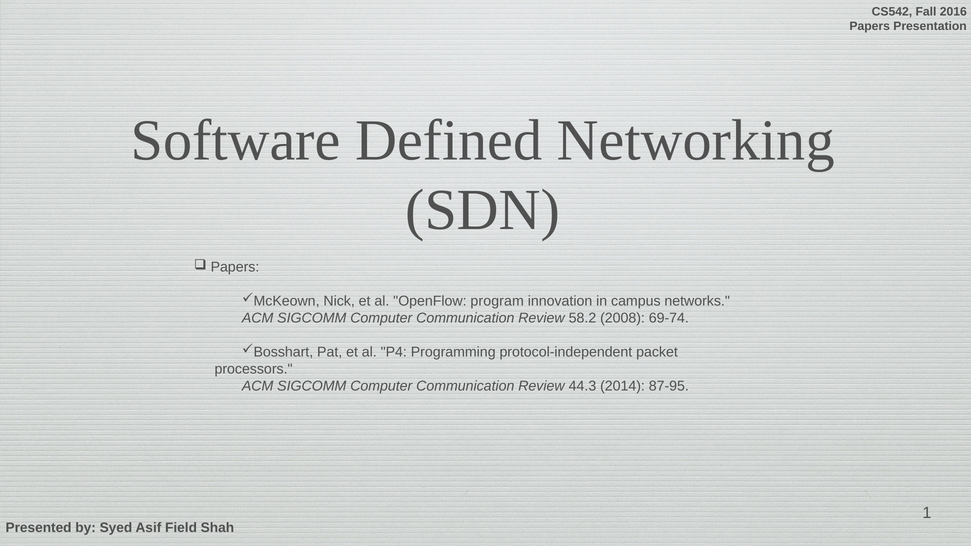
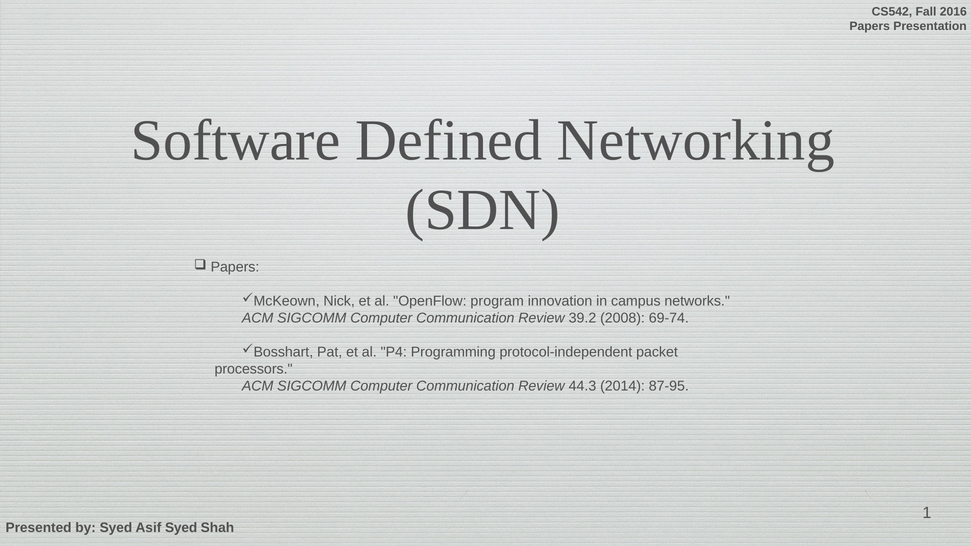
58.2: 58.2 -> 39.2 (582, 318)
Asif Field: Field -> Syed (181, 528)
